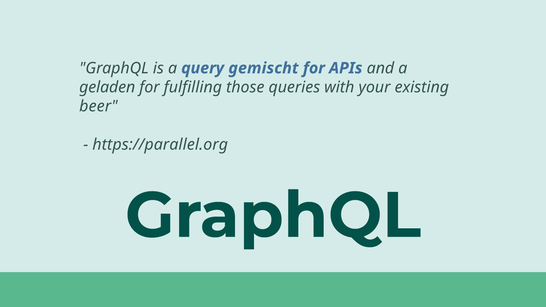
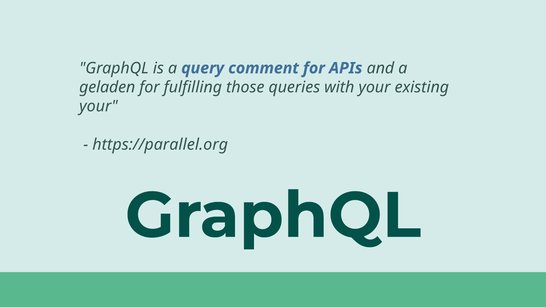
gemischt: gemischt -> comment (264, 68)
beer: beer -> your (98, 106)
